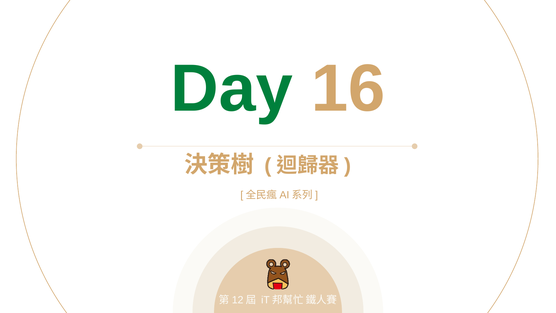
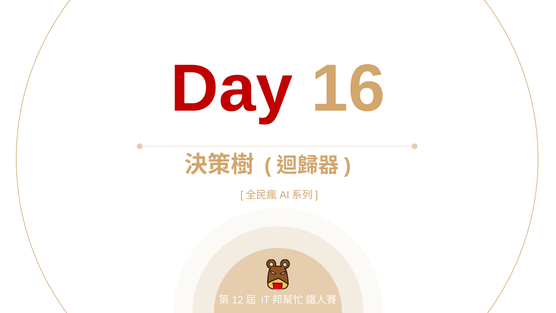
Day colour: green -> red (232, 89)
